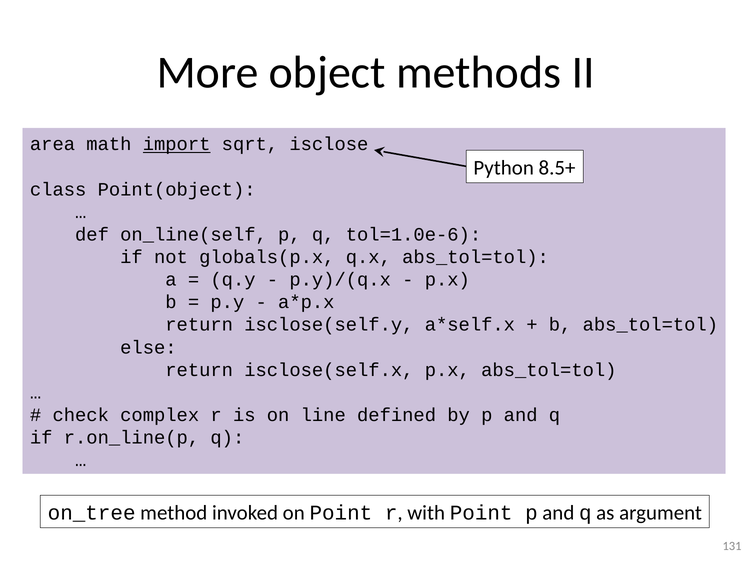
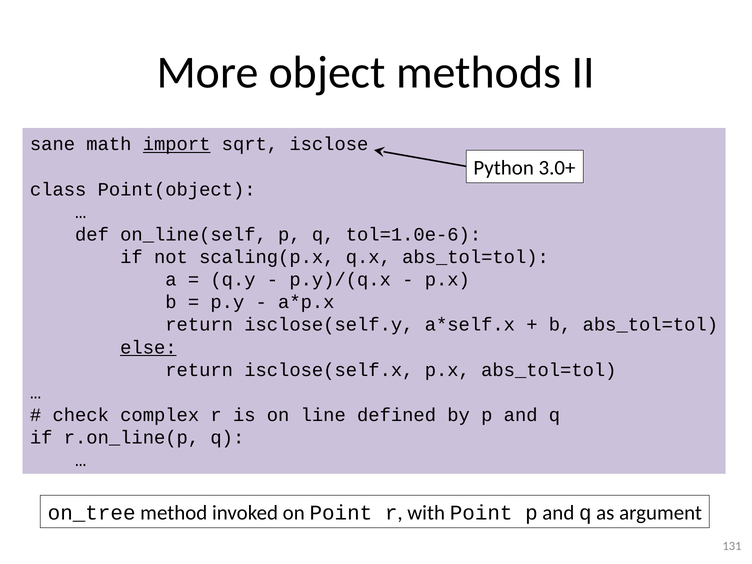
area: area -> sane (53, 144)
8.5+: 8.5+ -> 3.0+ (557, 168)
globals(p.x: globals(p.x -> scaling(p.x (267, 257)
else underline: none -> present (148, 347)
